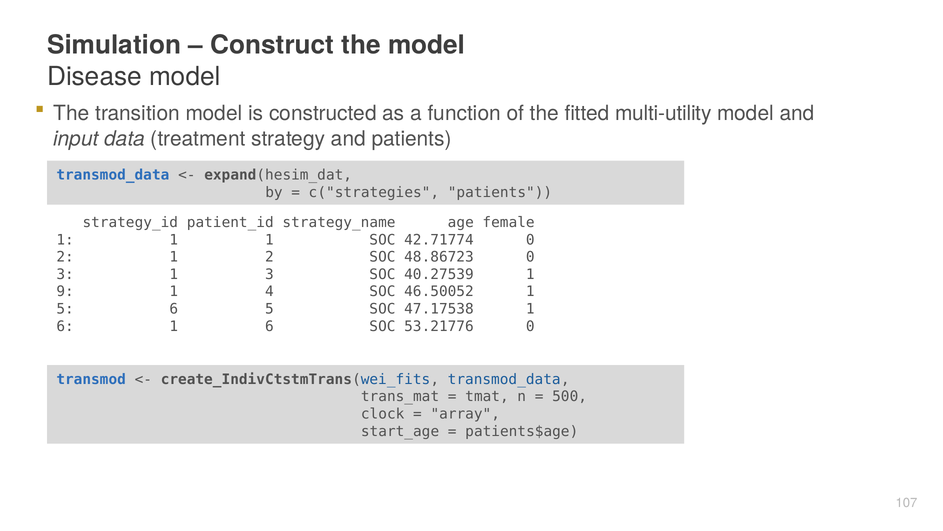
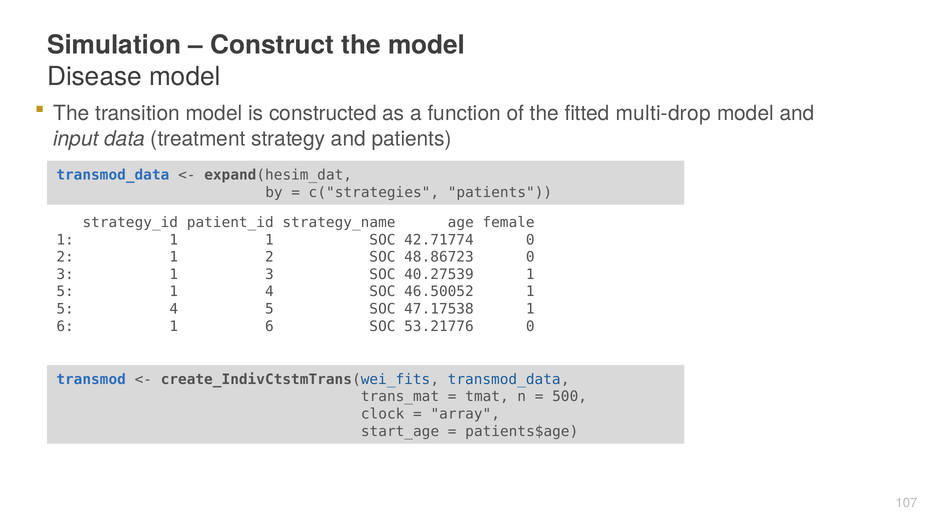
multi-utility: multi-utility -> multi-drop (663, 113)
9: 9 -> 5 (65, 291)
5 6: 6 -> 4 (174, 309)
